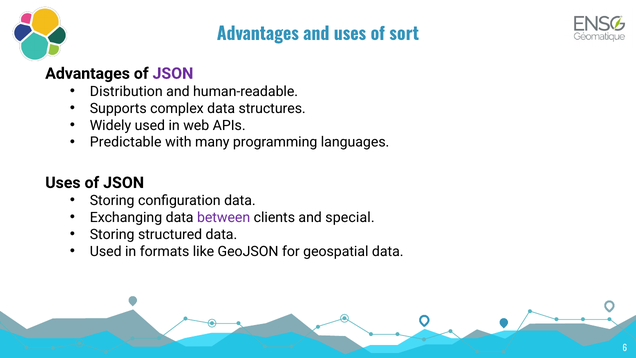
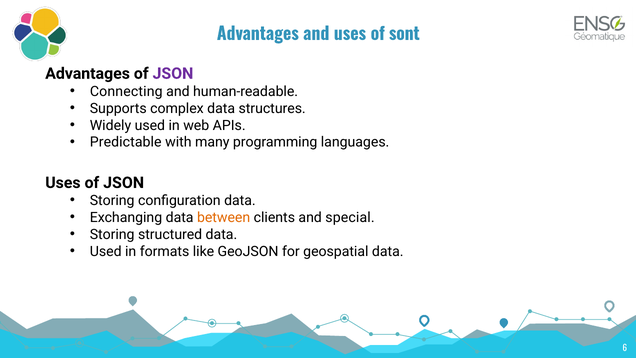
sort: sort -> sont (404, 34)
Distribution: Distribution -> Connecting (126, 91)
between colour: purple -> orange (224, 217)
